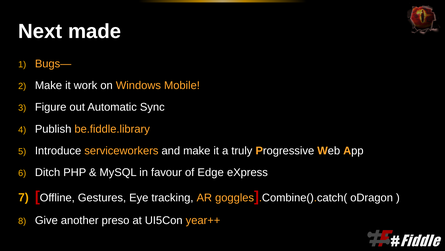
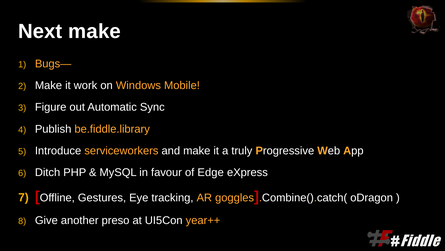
Next made: made -> make (95, 31)
